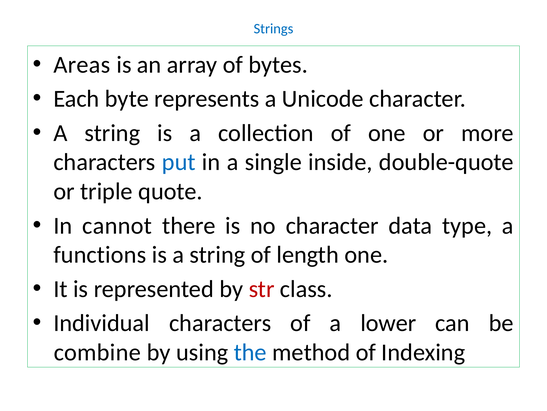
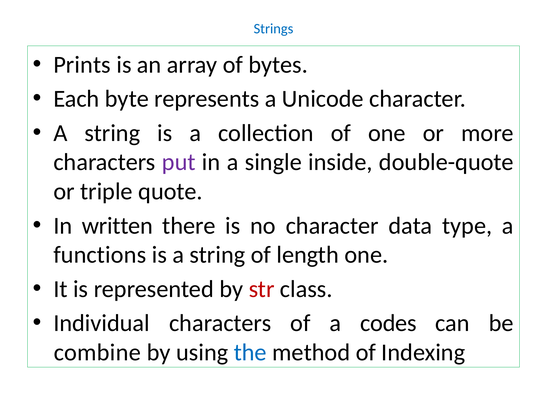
Areas: Areas -> Prints (82, 65)
put colour: blue -> purple (179, 162)
cannot: cannot -> written (117, 225)
lower: lower -> codes (388, 323)
